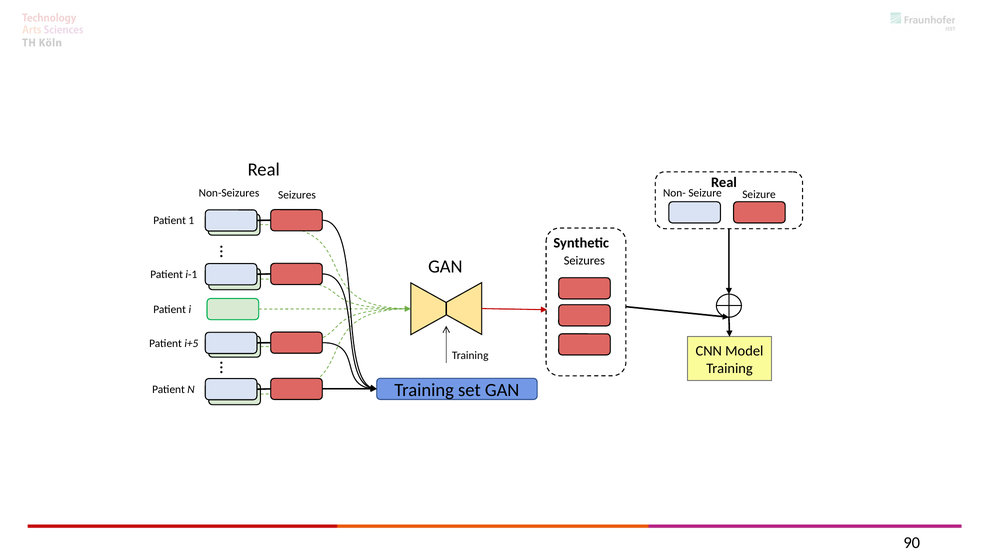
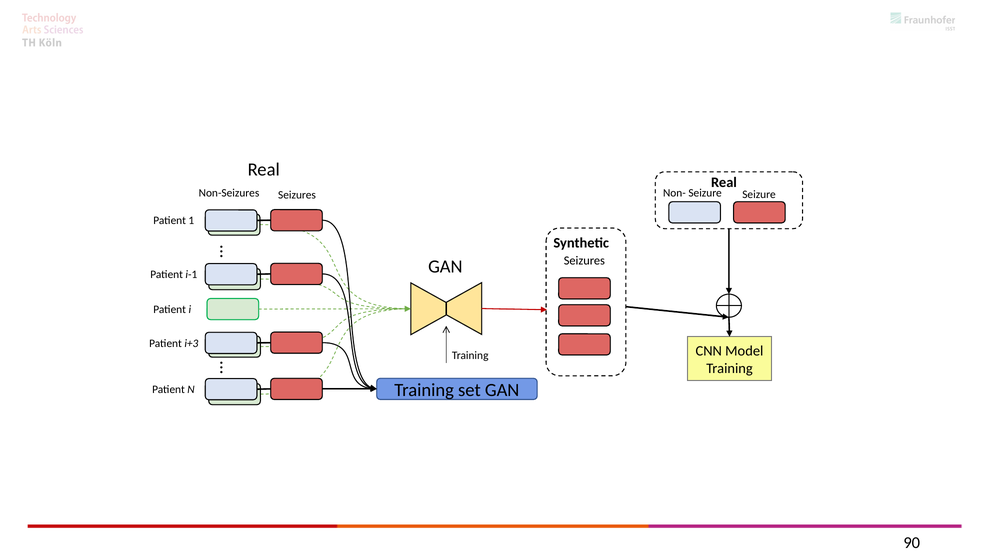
i+5: i+5 -> i+3 (191, 343)
